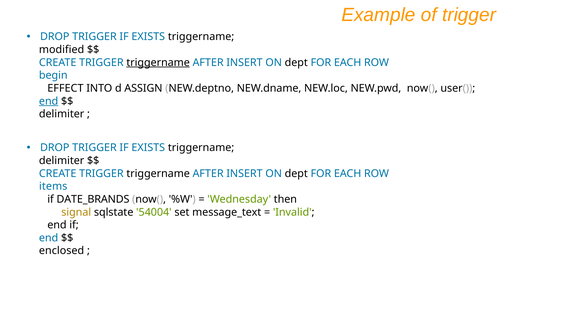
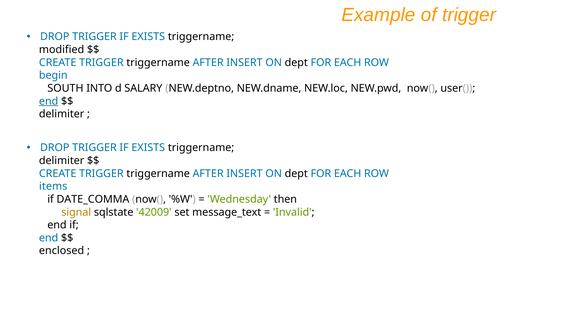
triggername underline: present -> none (158, 62)
EFFECT: EFFECT -> SOUTH (65, 88)
ASSIGN: ASSIGN -> SALARY (143, 88)
DATE_BRANDS: DATE_BRANDS -> DATE_COMMA (93, 199)
54004: 54004 -> 42009 (154, 212)
